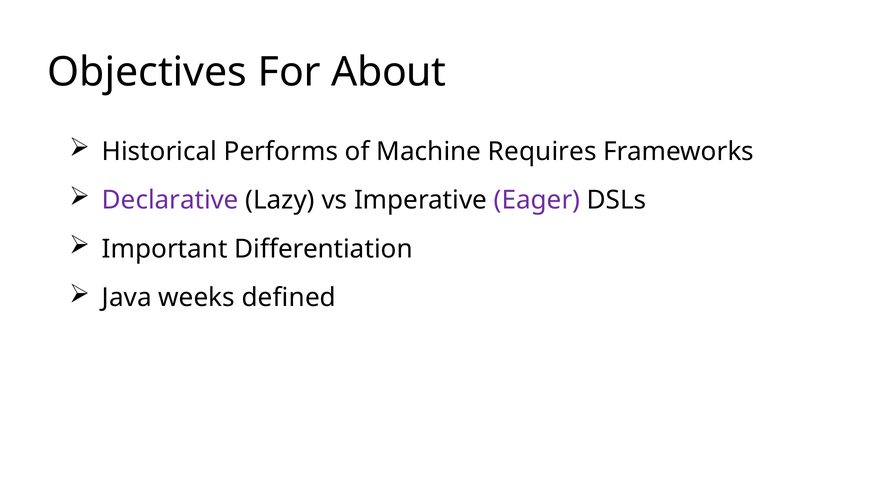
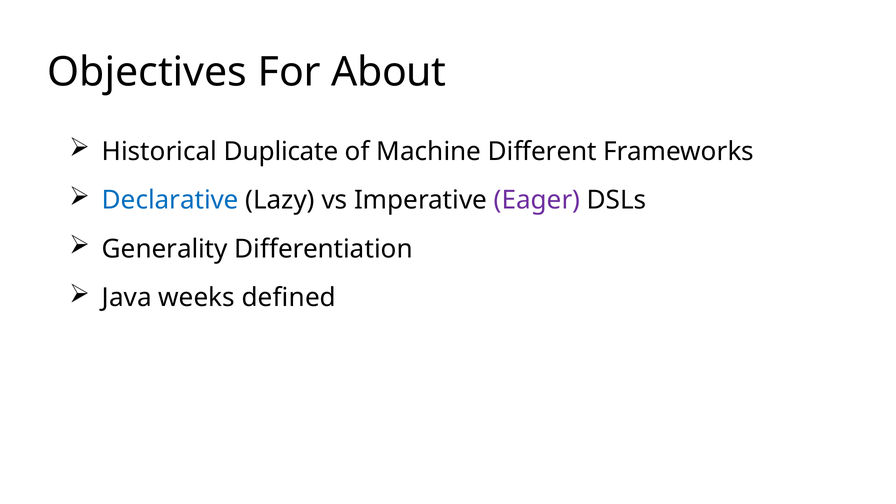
Performs: Performs -> Duplicate (281, 151)
Requires: Requires -> Different (542, 151)
Declarative colour: purple -> blue (170, 200)
Important: Important -> Generality (165, 249)
